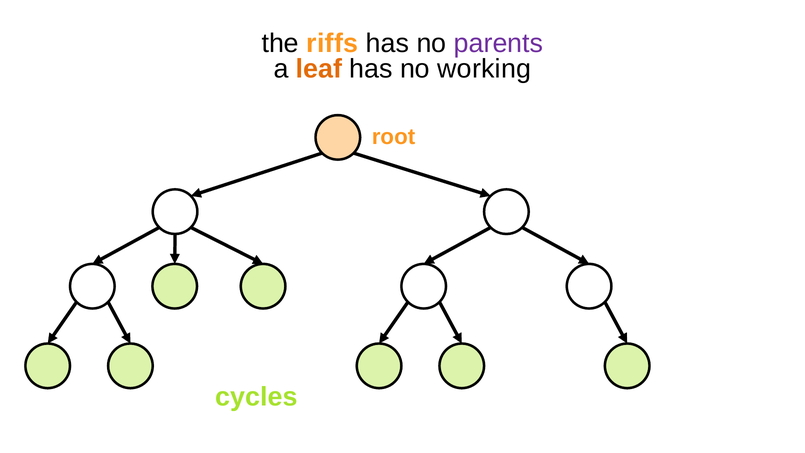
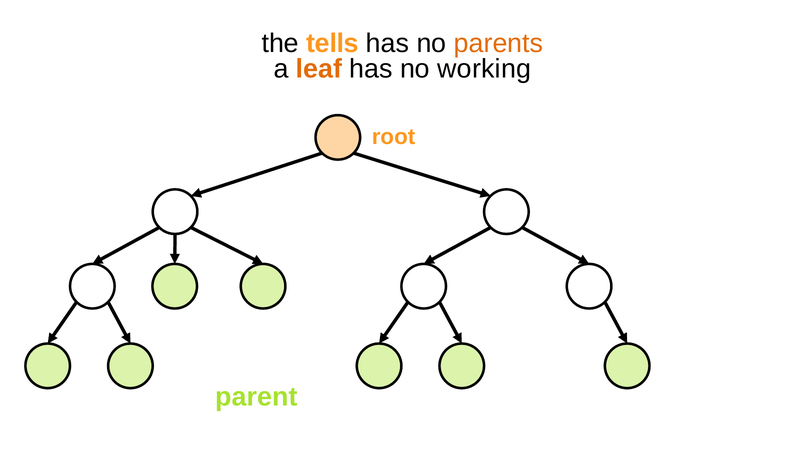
riffs: riffs -> tells (333, 43)
parents colour: purple -> orange (499, 43)
cycles: cycles -> parent (256, 397)
